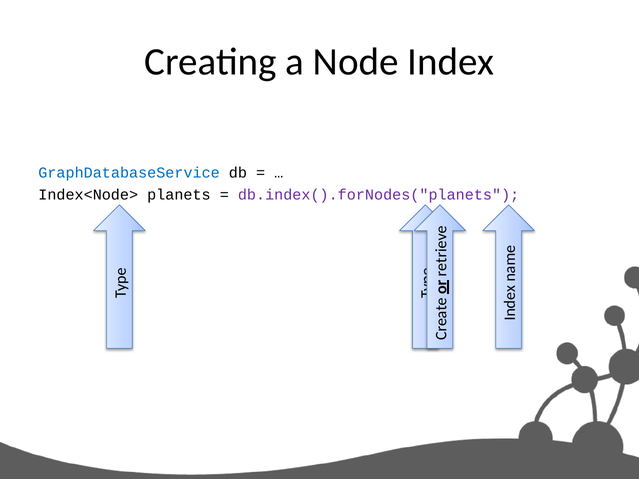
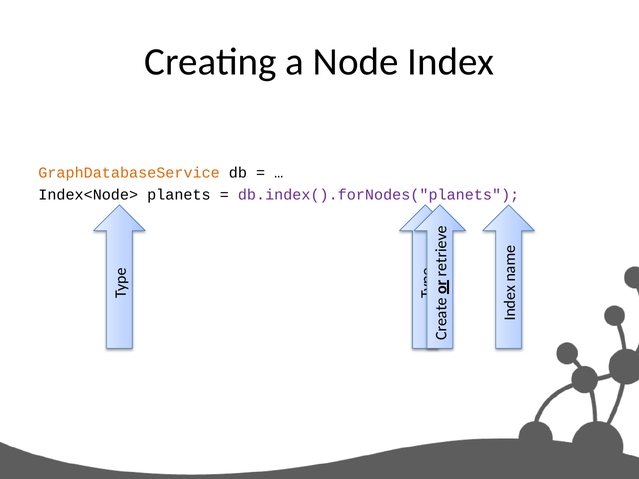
GraphDatabaseService colour: blue -> orange (129, 173)
